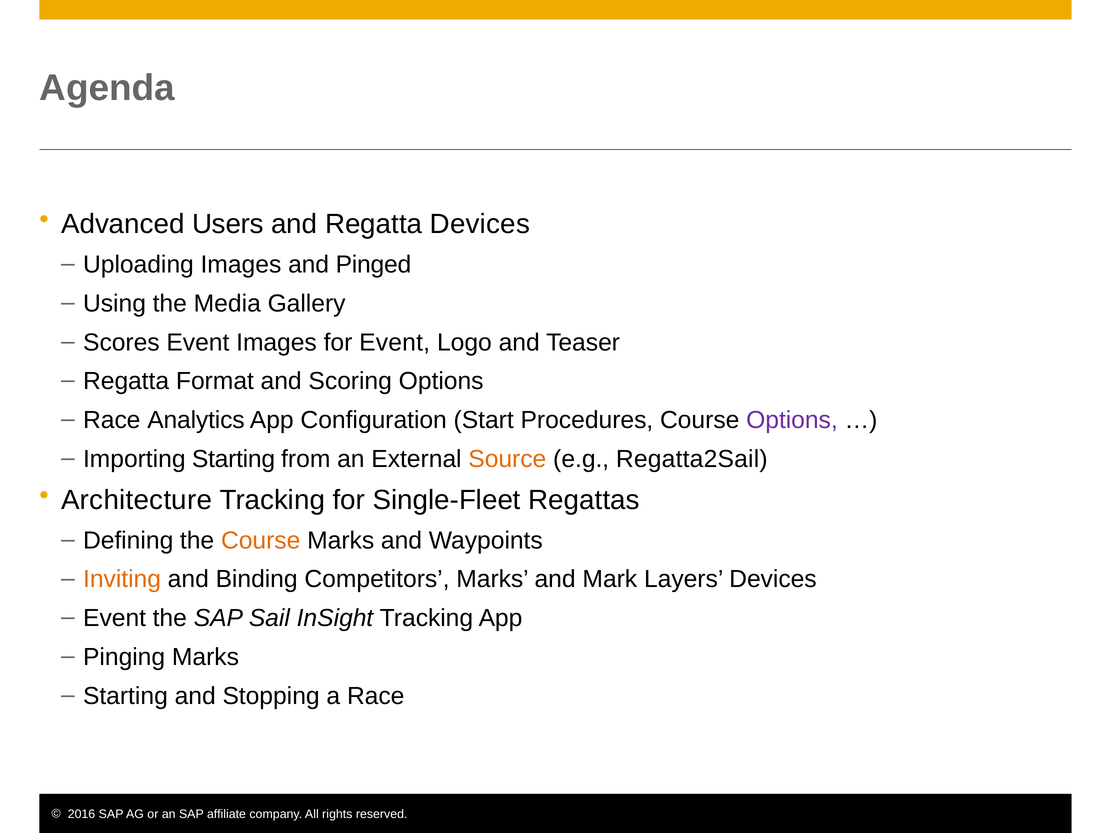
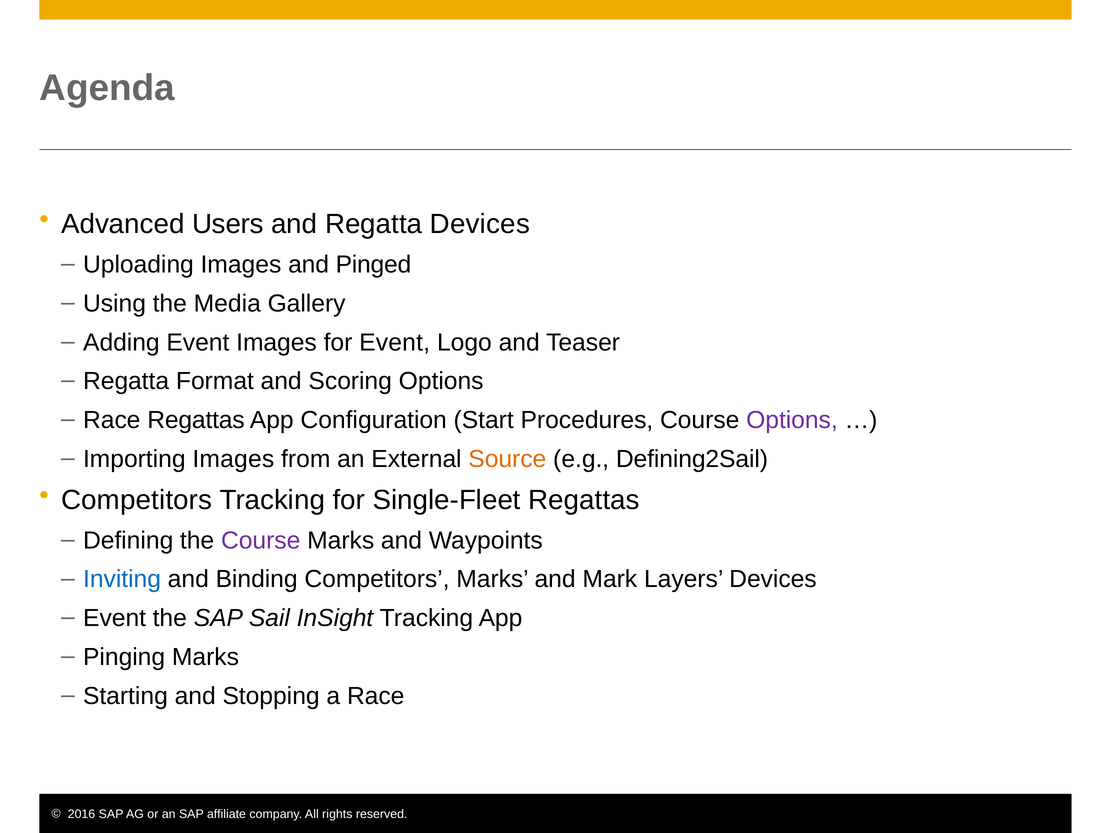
Scores: Scores -> Adding (121, 342)
Race Analytics: Analytics -> Regattas (196, 420)
Importing Starting: Starting -> Images (233, 459)
Regatta2Sail: Regatta2Sail -> Defining2Sail (692, 459)
Architecture: Architecture -> Competitors (137, 500)
Course colour: orange -> purple (261, 541)
Inviting colour: orange -> blue (122, 580)
